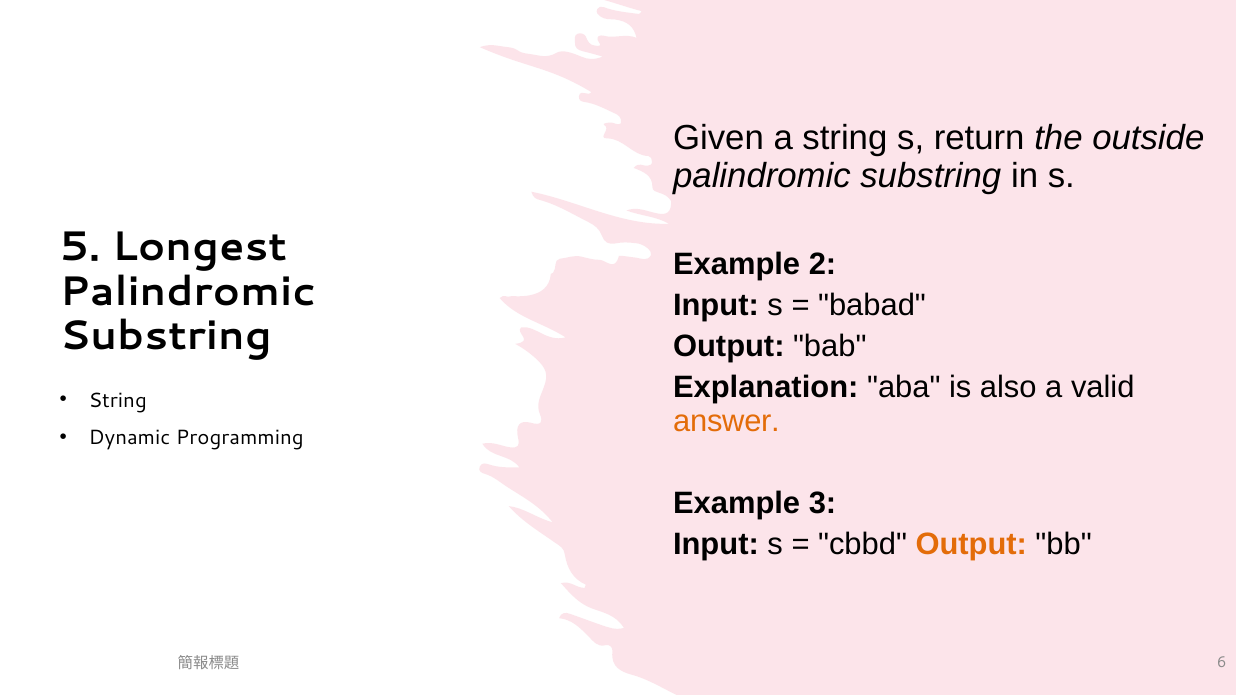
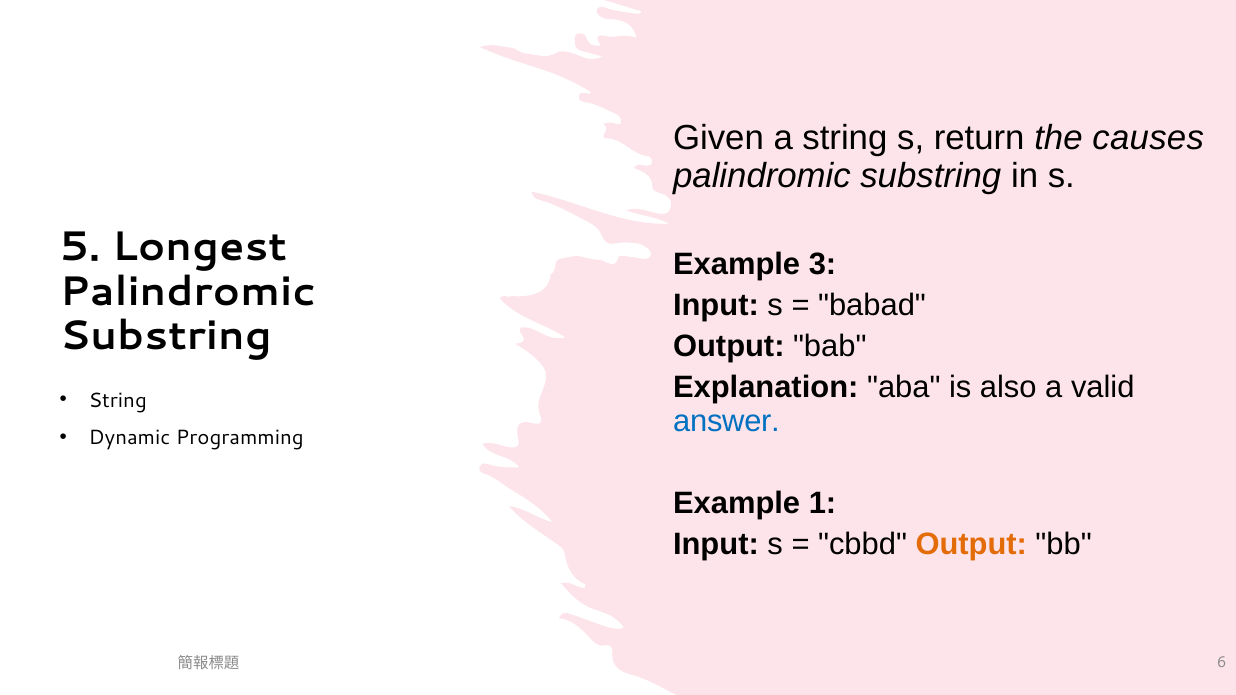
outside: outside -> causes (1148, 138)
2: 2 -> 3 (823, 264)
answer colour: orange -> blue (726, 421)
3: 3 -> 1 (823, 503)
